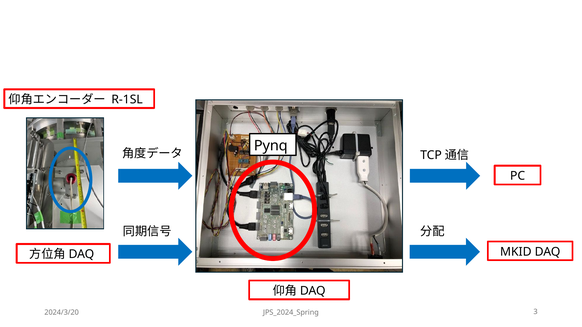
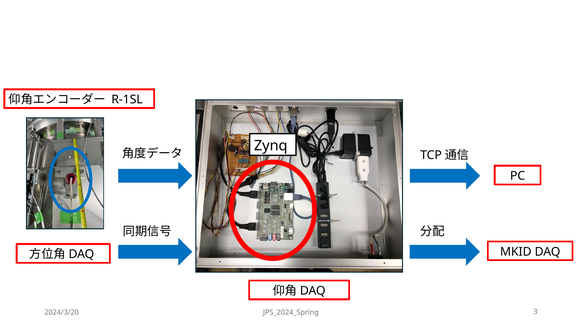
Pynq: Pynq -> Zynq (271, 146)
